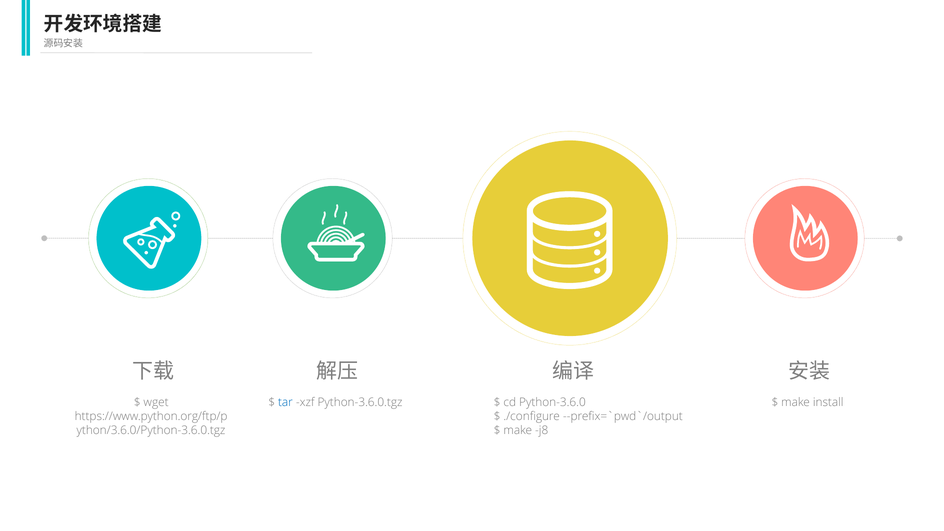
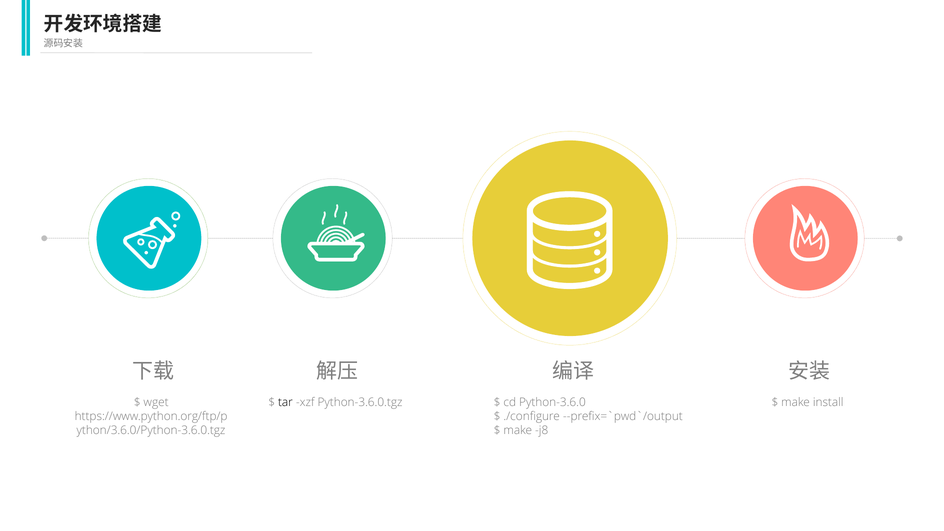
tar colour: blue -> black (285, 402)
